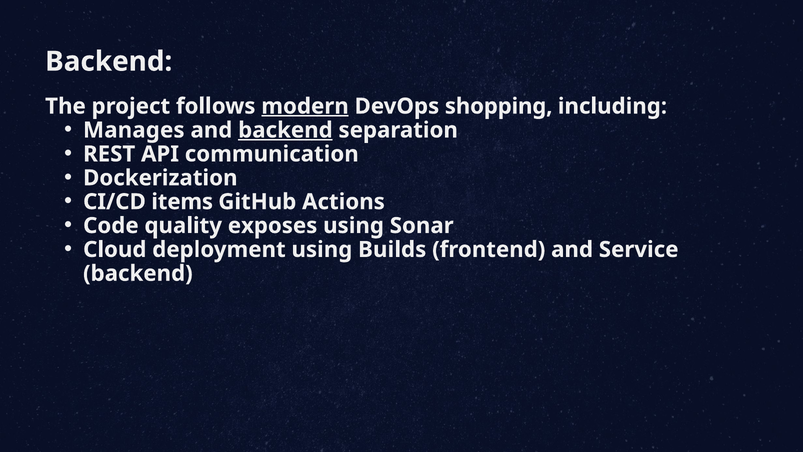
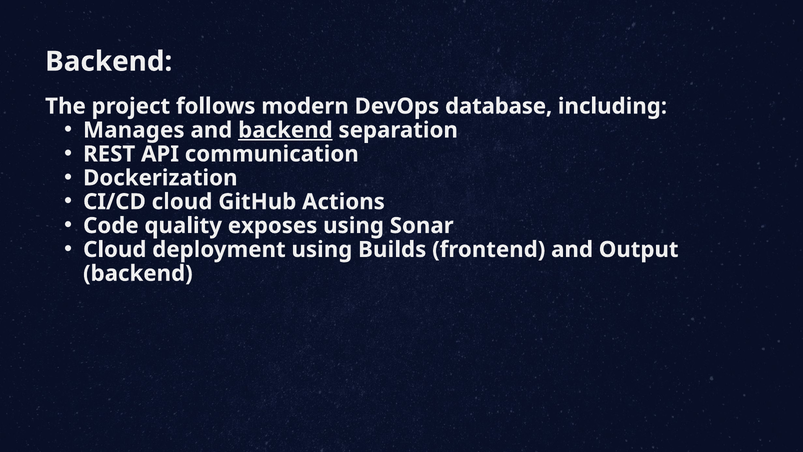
modern underline: present -> none (305, 106)
shopping: shopping -> database (499, 106)
CI/CD items: items -> cloud (182, 202)
Service: Service -> Output (639, 249)
